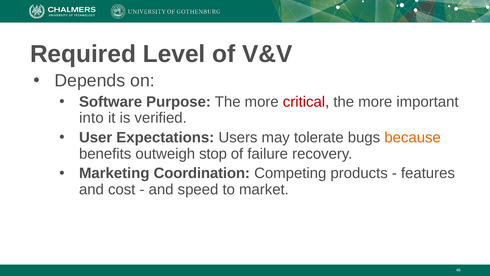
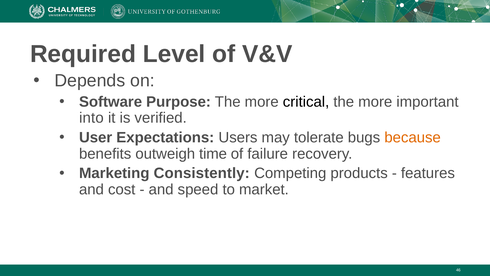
critical colour: red -> black (306, 102)
stop: stop -> time (213, 154)
Coordination: Coordination -> Consistently (202, 173)
